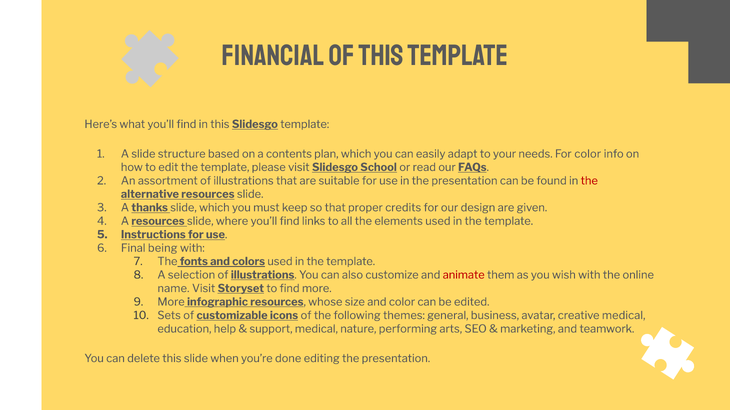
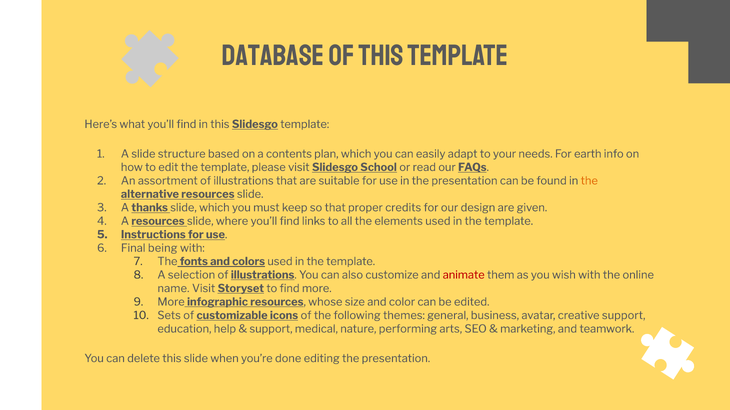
FINANCIAL: FINANCIAL -> DATABASE (273, 56)
For color: color -> earth (588, 154)
the colour: red -> orange (589, 181)
creative medical: medical -> support (624, 316)
